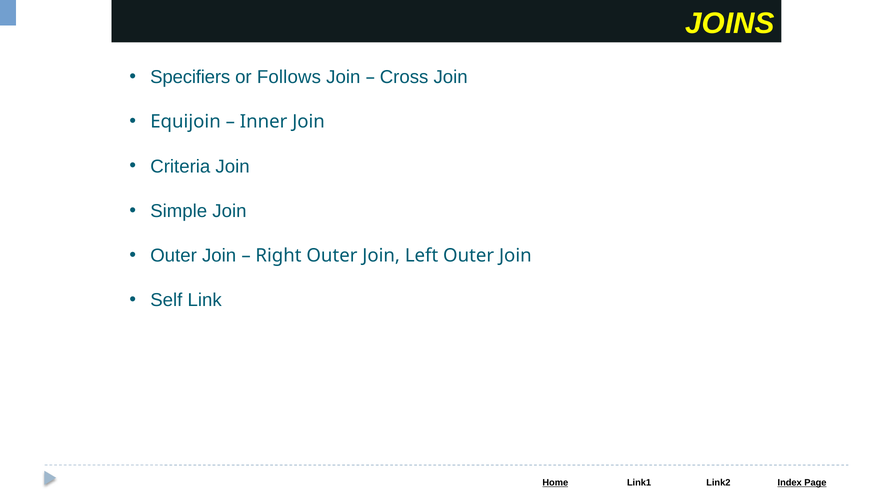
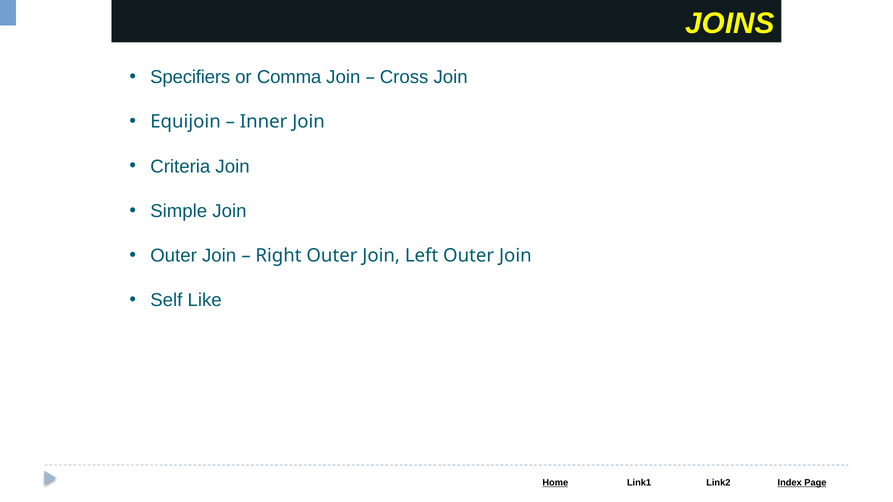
Follows: Follows -> Comma (289, 77)
Link: Link -> Like (205, 300)
